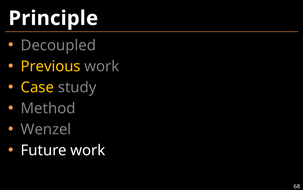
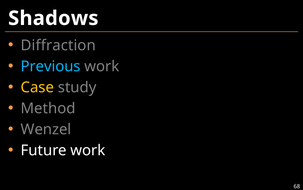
Principle: Principle -> Shadows (53, 18)
Decoupled: Decoupled -> Diffraction (58, 45)
Previous colour: yellow -> light blue (51, 66)
